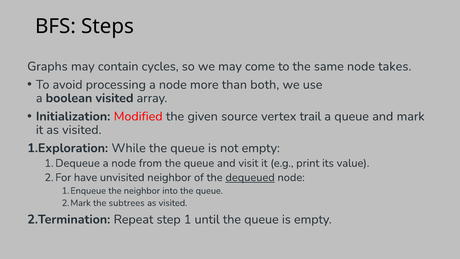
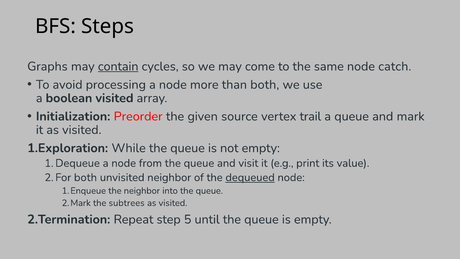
contain underline: none -> present (118, 66)
takes: takes -> catch (395, 66)
Modified: Modified -> Preorder (138, 116)
have: have -> both (85, 177)
1: 1 -> 5 (188, 219)
